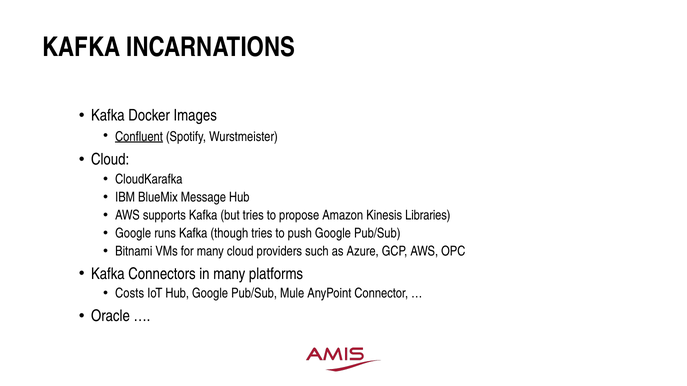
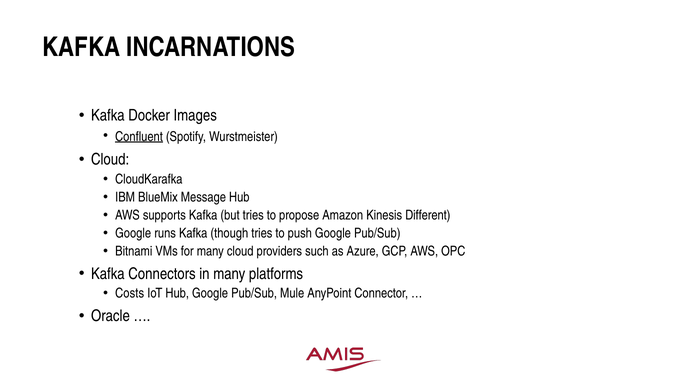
Libraries: Libraries -> Different (428, 215)
